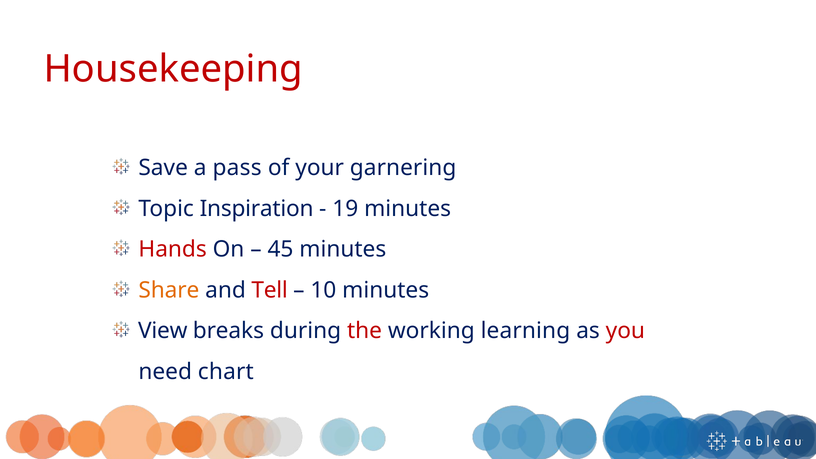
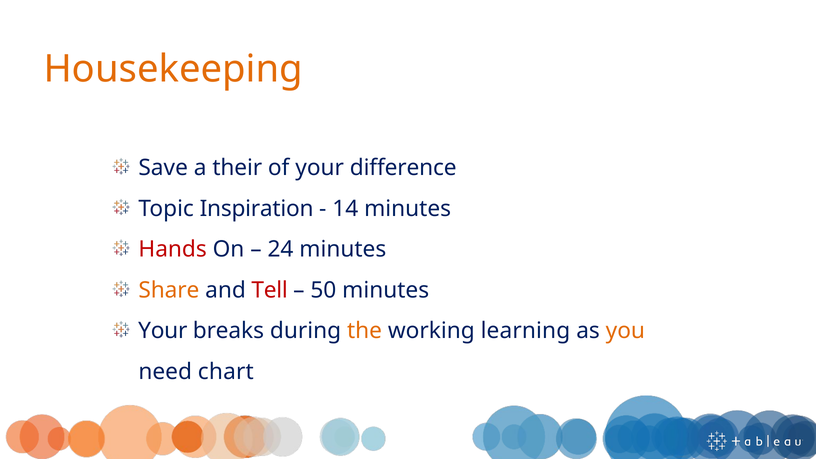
Housekeeping colour: red -> orange (173, 69)
pass: pass -> their (237, 168)
garnering: garnering -> difference (403, 168)
19: 19 -> 14 (345, 209)
45: 45 -> 24 (280, 249)
10: 10 -> 50 (323, 290)
View: View -> Your (163, 331)
the colour: red -> orange (365, 331)
you colour: red -> orange (625, 331)
